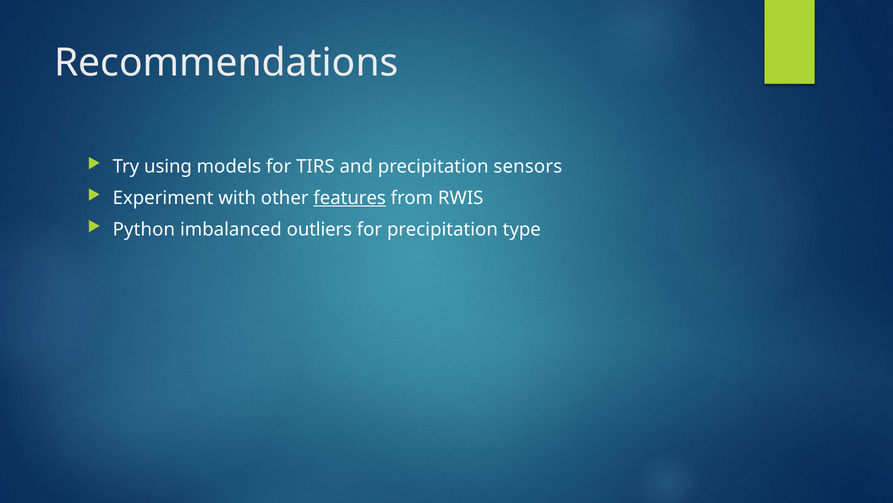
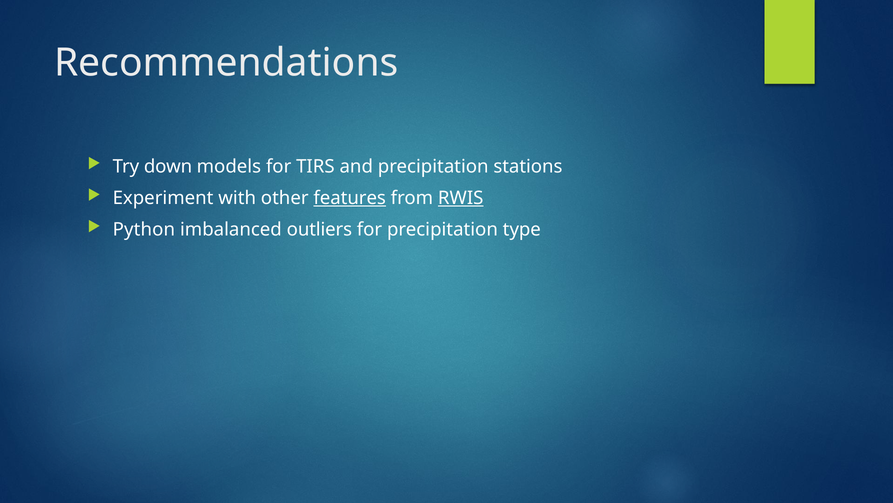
using: using -> down (168, 166)
sensors: sensors -> stations (528, 166)
RWIS underline: none -> present (461, 198)
